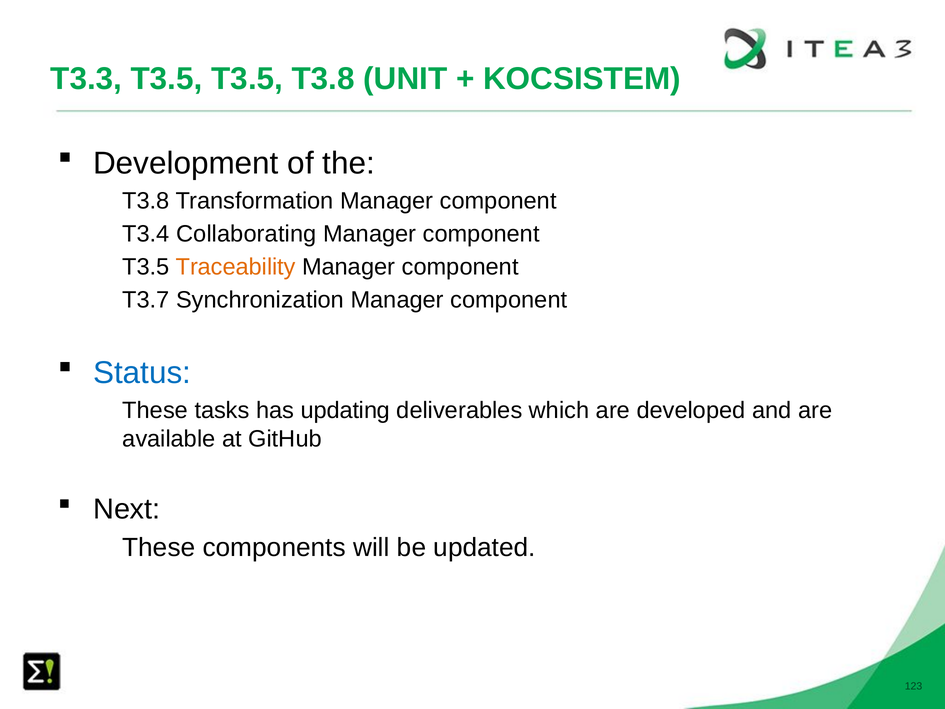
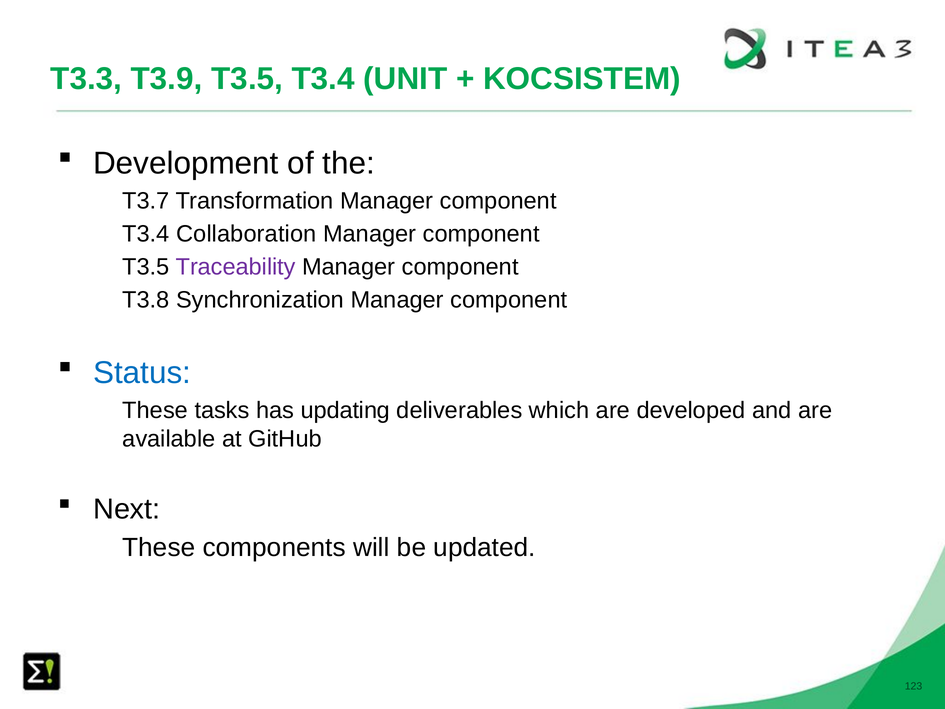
T3.3 T3.5: T3.5 -> T3.9 (167, 79)
T3.5 T3.8: T3.8 -> T3.4 (323, 79)
T3.8: T3.8 -> T3.7 (146, 201)
Collaborating: Collaborating -> Collaboration (246, 234)
Traceability colour: orange -> purple (236, 267)
T3.7: T3.7 -> T3.8 (146, 300)
